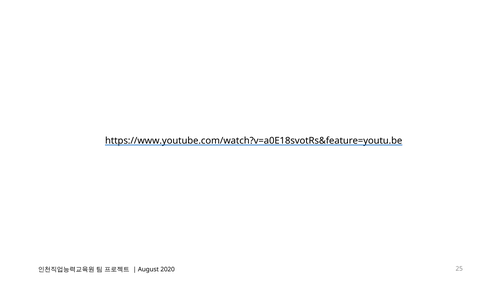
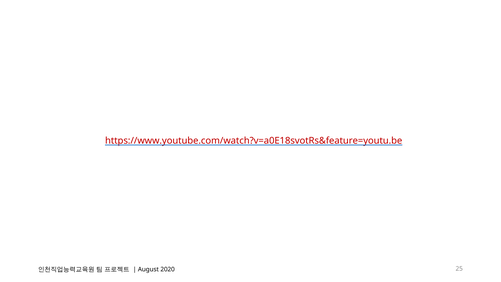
https://www.youtube.com/watch?v=a0E18svotRs&feature=youtu.be colour: black -> red (254, 141)
